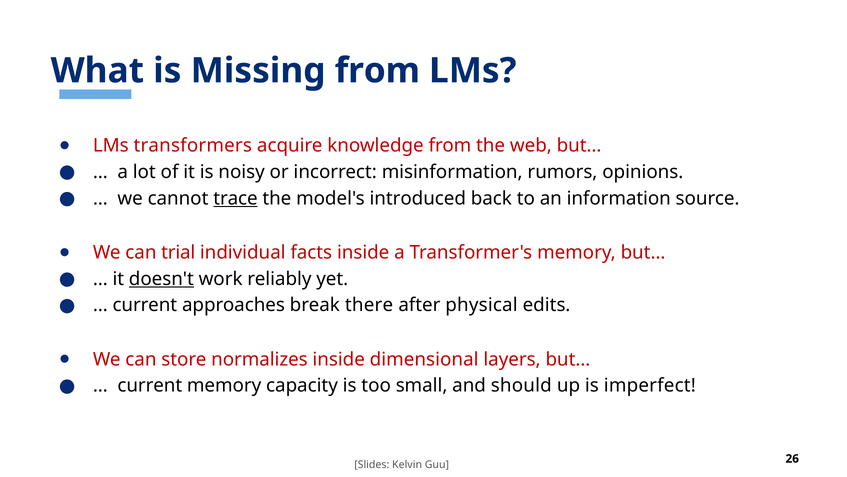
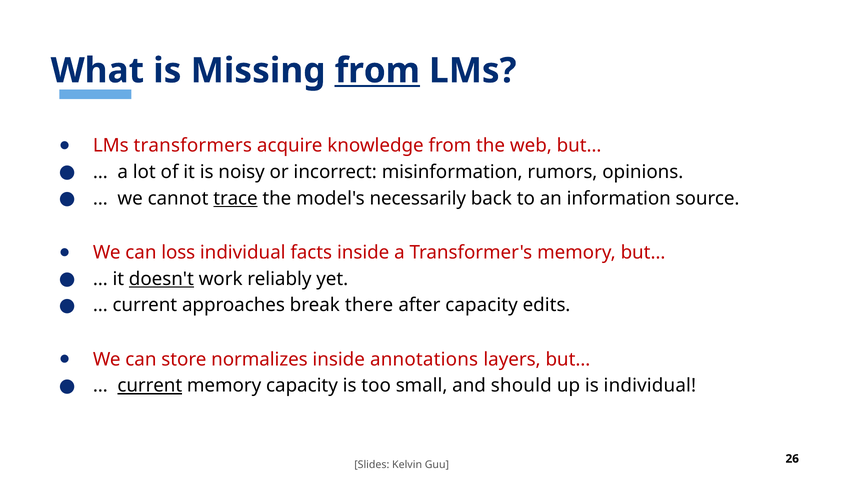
from underline: none -> present (377, 71)
introduced: introduced -> necessarily (418, 198)
trial: trial -> loss (178, 252)
after physical: physical -> capacity (482, 305)
dimensional: dimensional -> annotations (424, 359)
current underline: none -> present (150, 385)
is imperfect: imperfect -> individual (650, 385)
